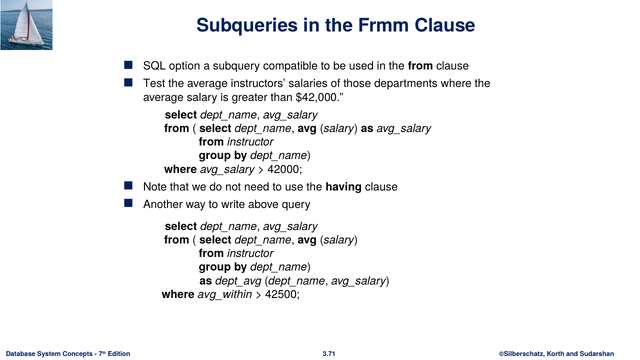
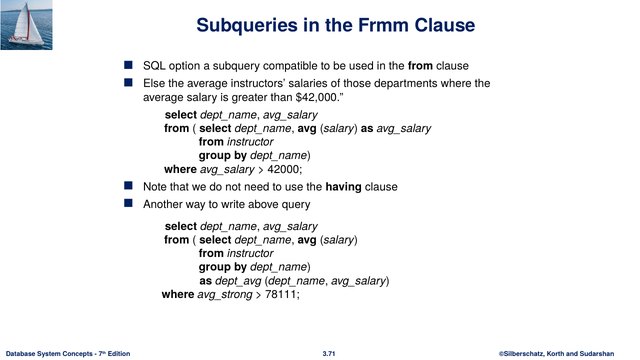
Test: Test -> Else (154, 84)
avg_within: avg_within -> avg_strong (225, 294)
42500: 42500 -> 78111 (282, 294)
